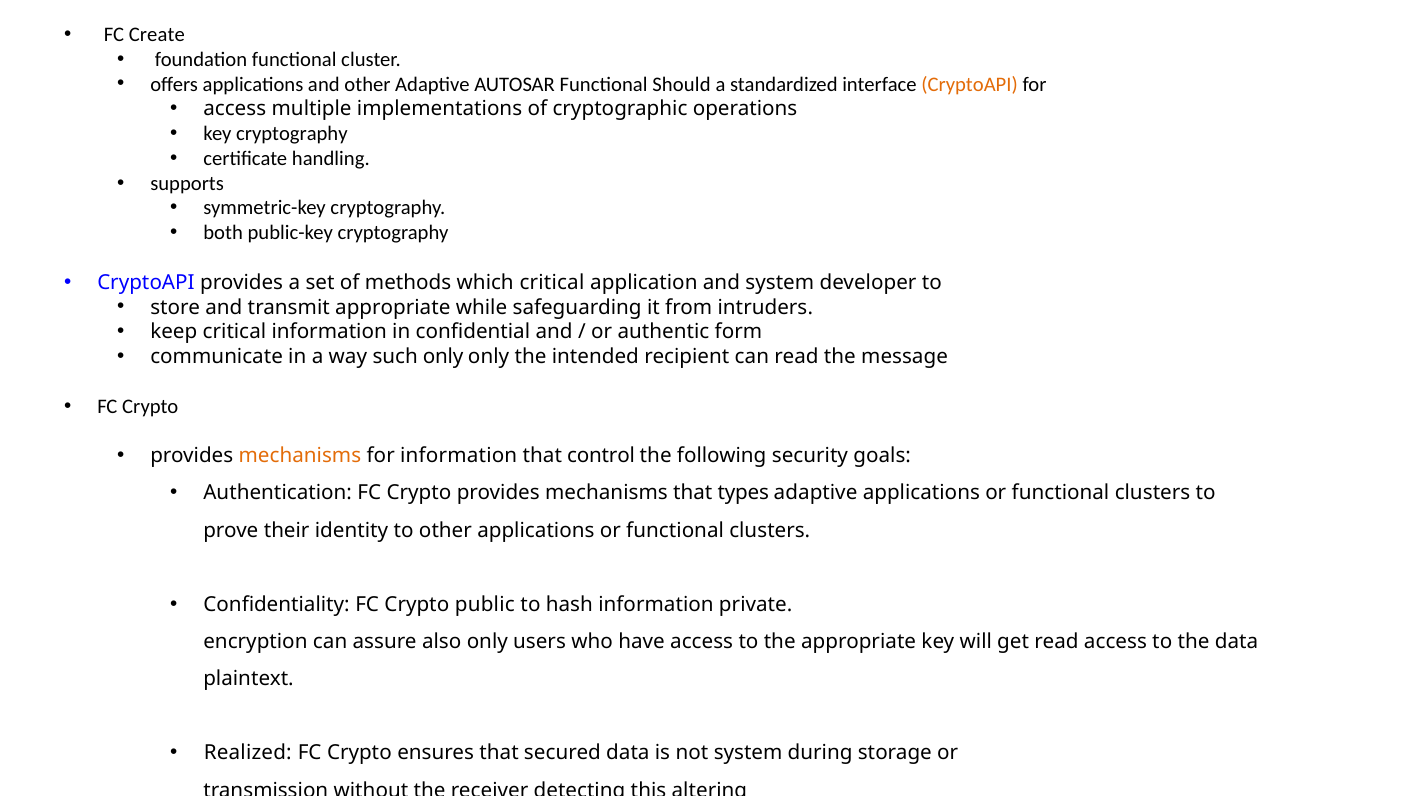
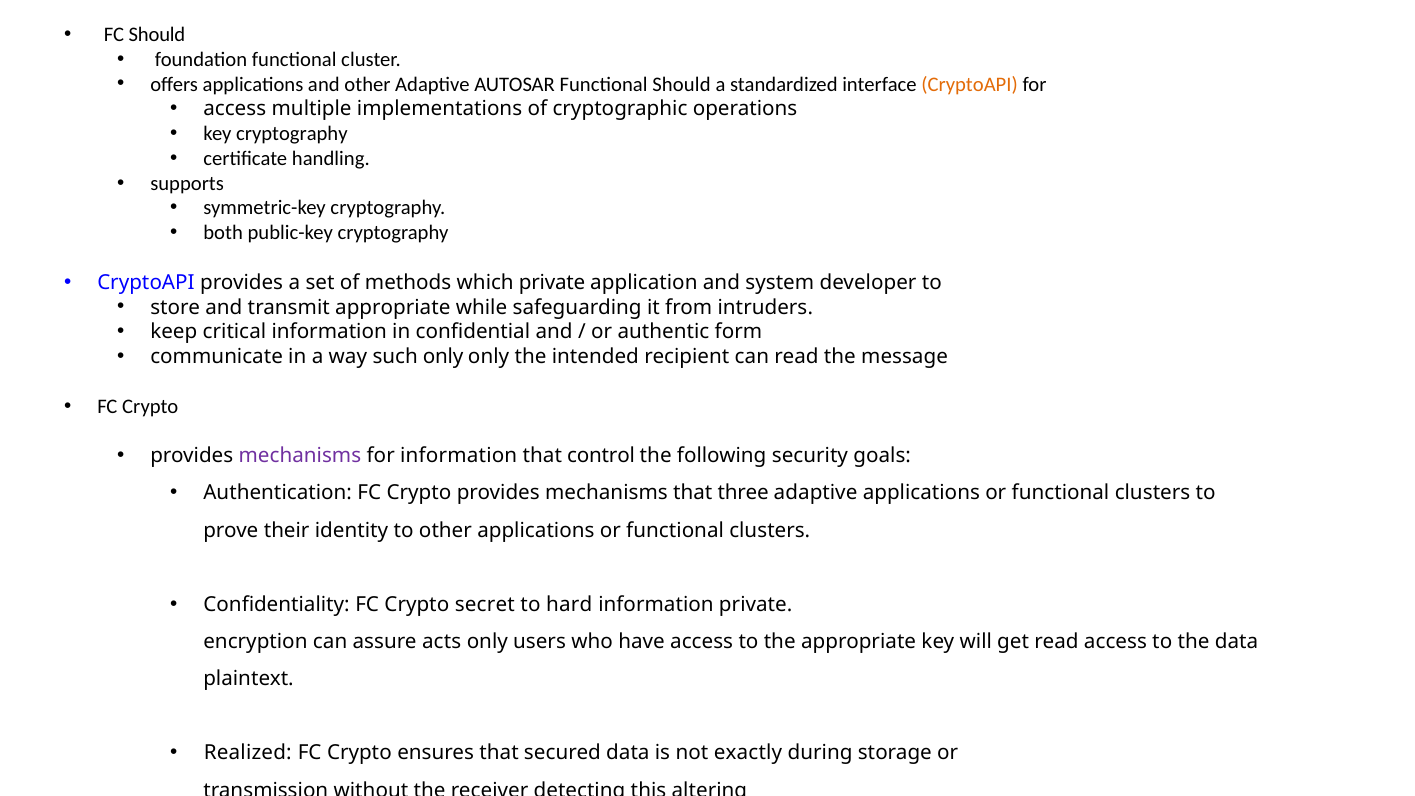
FC Create: Create -> Should (157, 35)
which critical: critical -> private (552, 282)
mechanisms colour: orange -> purple (300, 456)
types: types -> three (743, 493)
public: public -> secret (485, 604)
hash: hash -> hard (569, 604)
also: also -> acts (442, 642)
not system: system -> exactly (748, 753)
